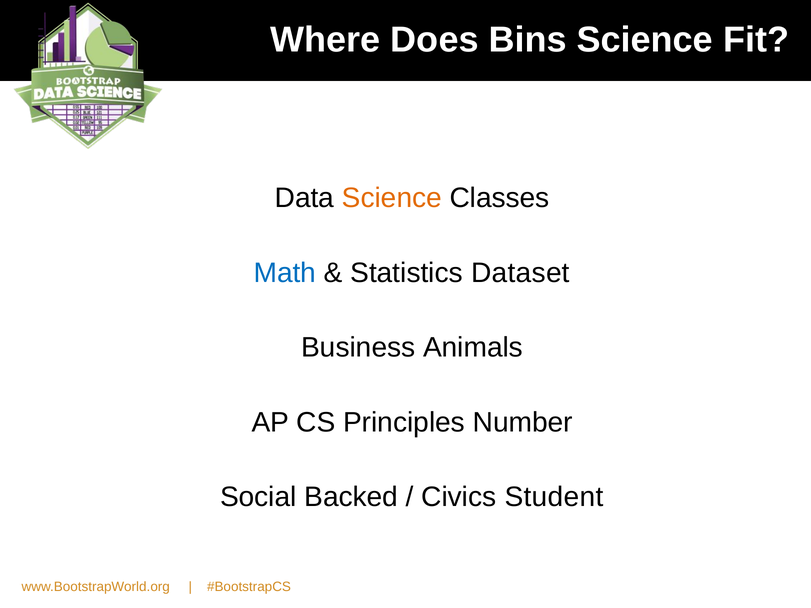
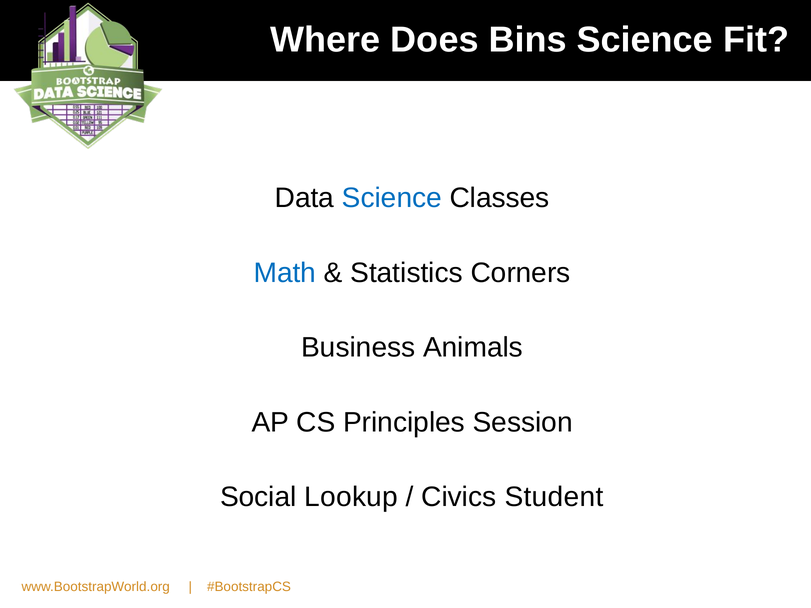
Science colour: orange -> blue (392, 198)
Dataset: Dataset -> Corners (521, 273)
Number: Number -> Session (523, 422)
Backed: Backed -> Lookup (351, 497)
